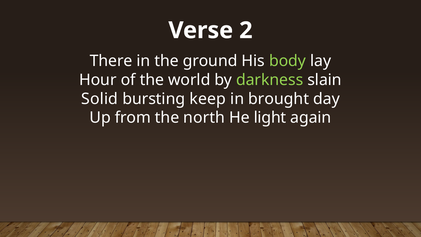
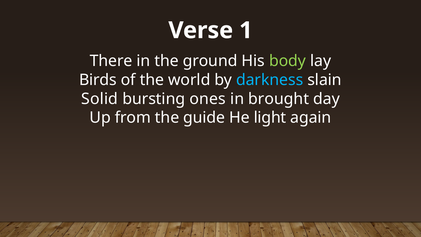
2: 2 -> 1 (246, 30)
Hour: Hour -> Birds (98, 80)
darkness colour: light green -> light blue (270, 80)
keep: keep -> ones (208, 99)
north: north -> guide (204, 118)
